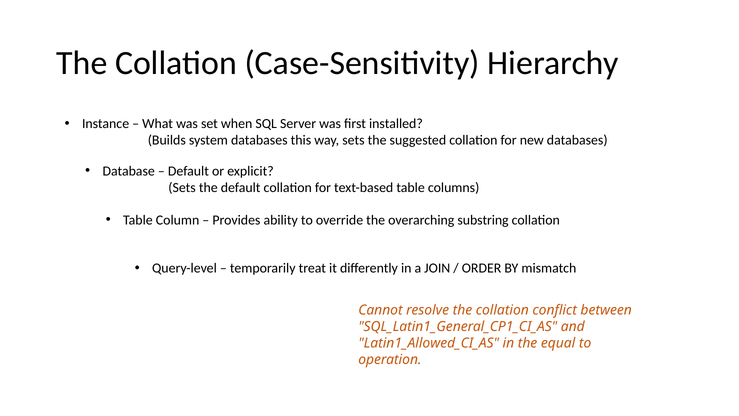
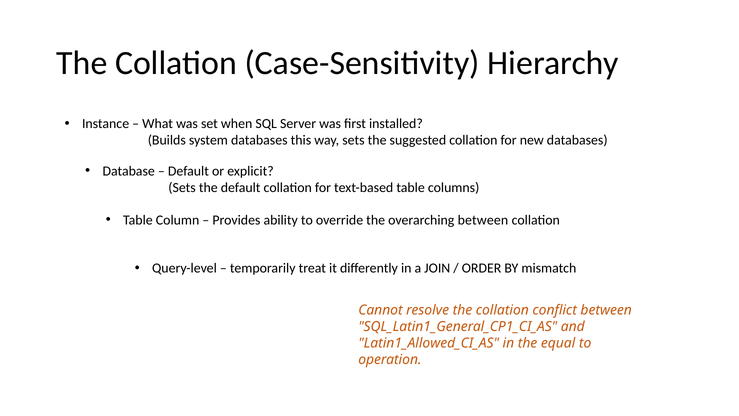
overarching substring: substring -> between (483, 220)
